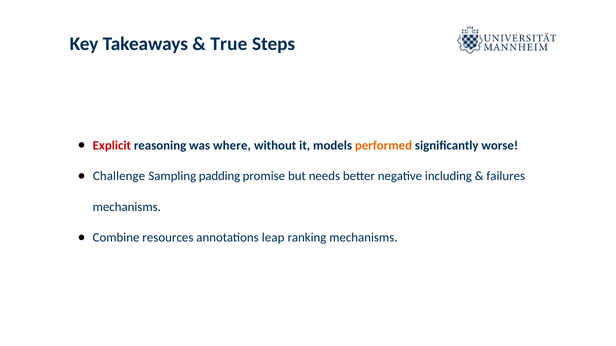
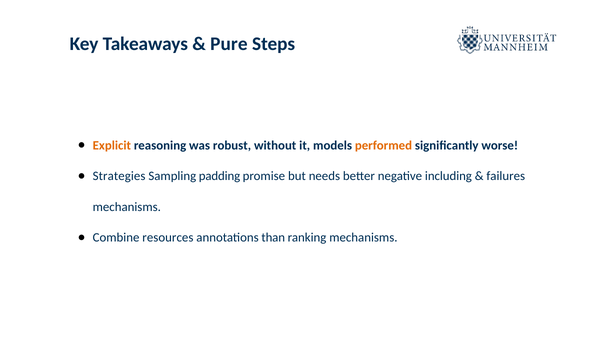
True: True -> Pure (229, 44)
Explicit colour: red -> orange (112, 146)
where: where -> robust (232, 146)
Challenge: Challenge -> Strategies (119, 176)
leap: leap -> than (273, 238)
